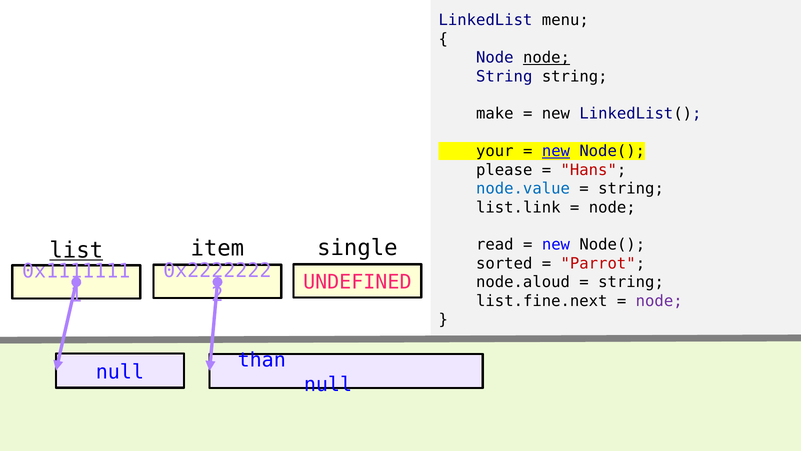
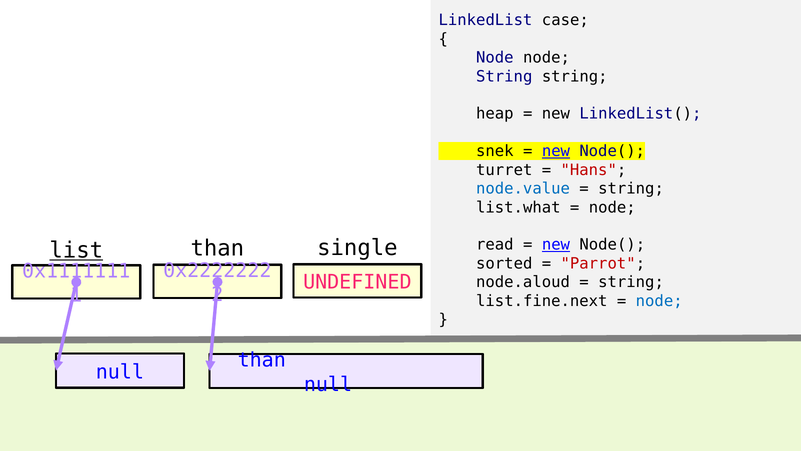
menu: menu -> case (565, 20)
node underline: present -> none (547, 58)
make: make -> heap (495, 114)
your: your -> snek (495, 151)
please: please -> turret (504, 170)
list.link: list.link -> list.what (518, 207)
new underline: none -> present (556, 245)
item: item -> than (217, 248)
node colour: purple -> blue (659, 301)
